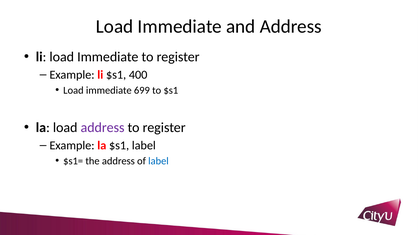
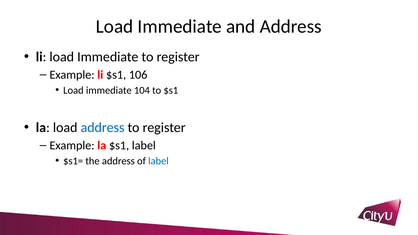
400: 400 -> 106 (138, 75)
699: 699 -> 104 (142, 90)
address colour: purple -> blue (103, 128)
